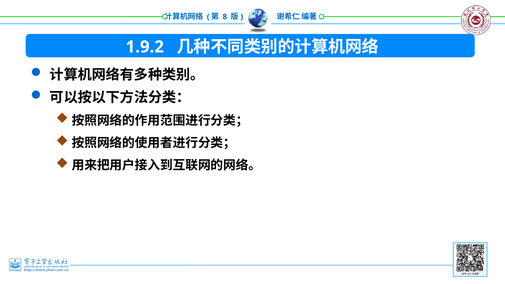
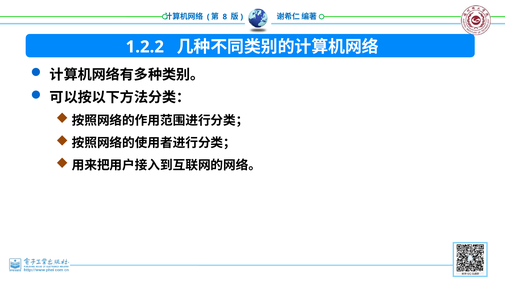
1.9.2: 1.9.2 -> 1.2.2 (145, 47)
